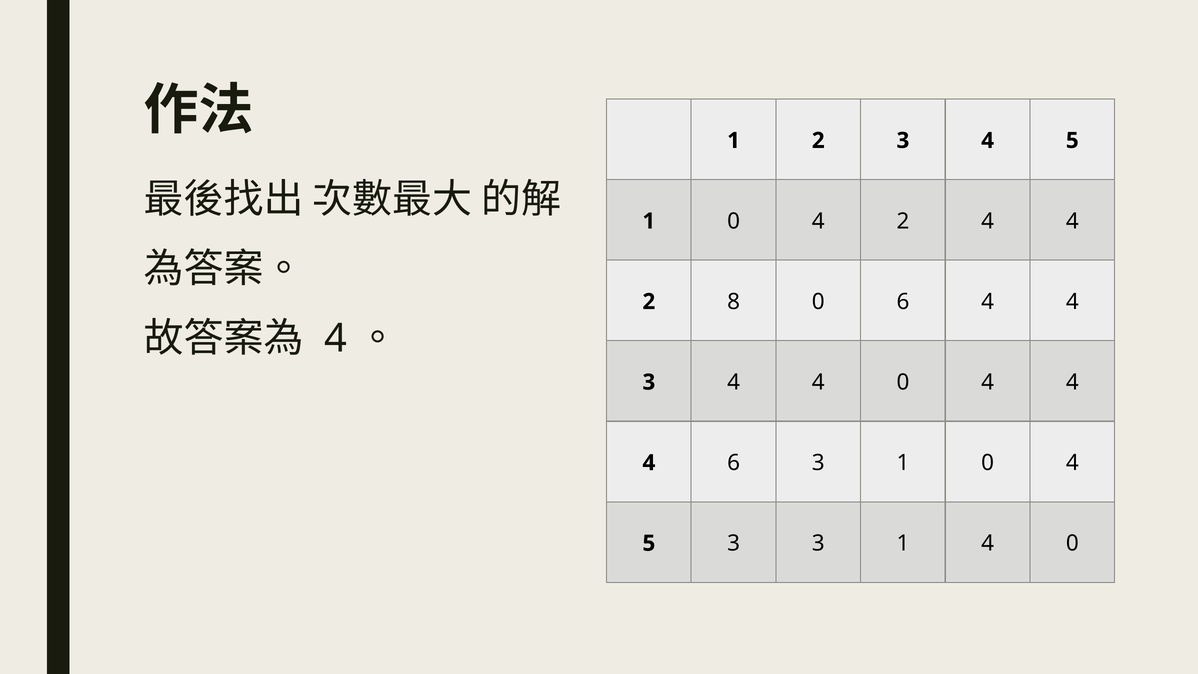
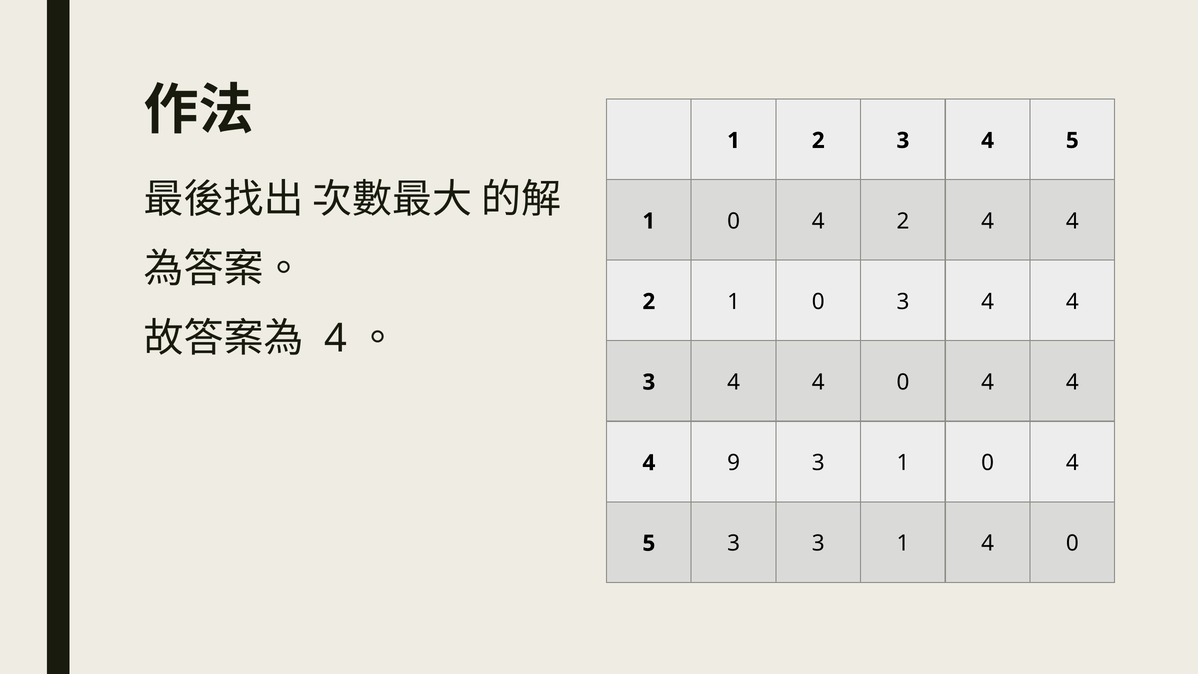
2 8: 8 -> 1 (734, 302)
0 6: 6 -> 3 (903, 302)
4 6: 6 -> 9 (734, 463)
